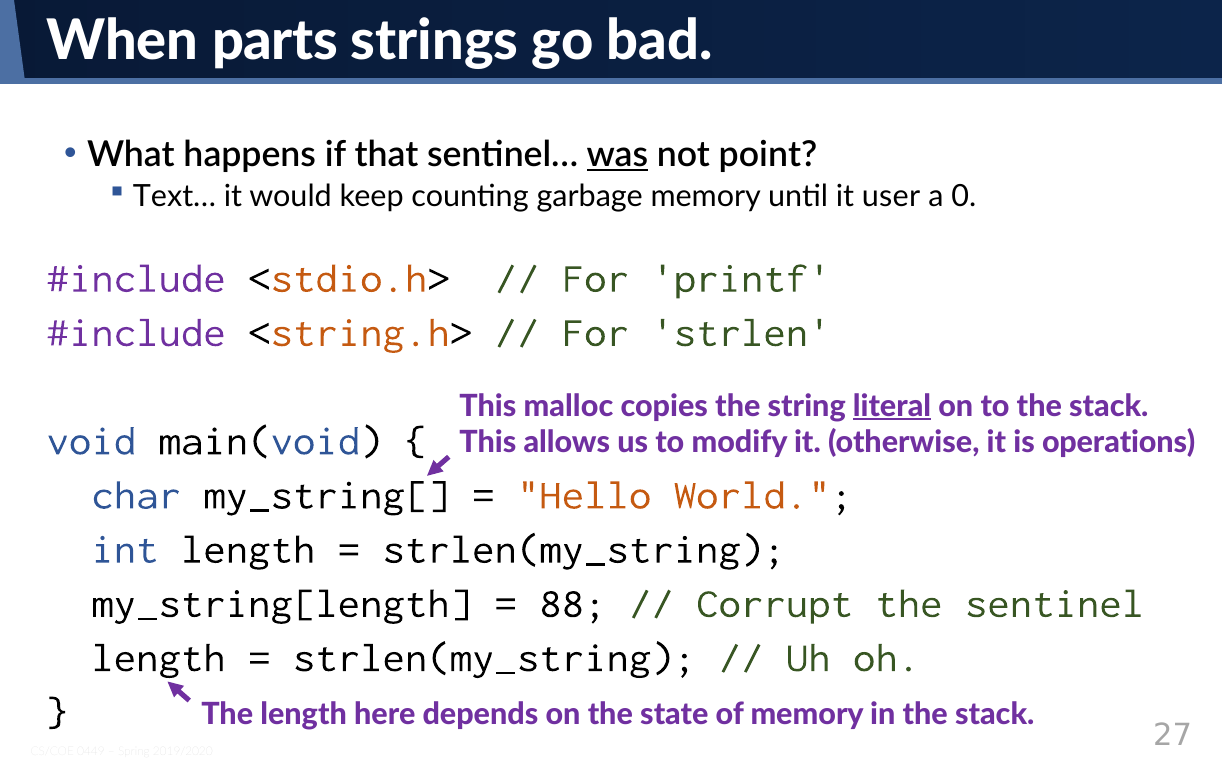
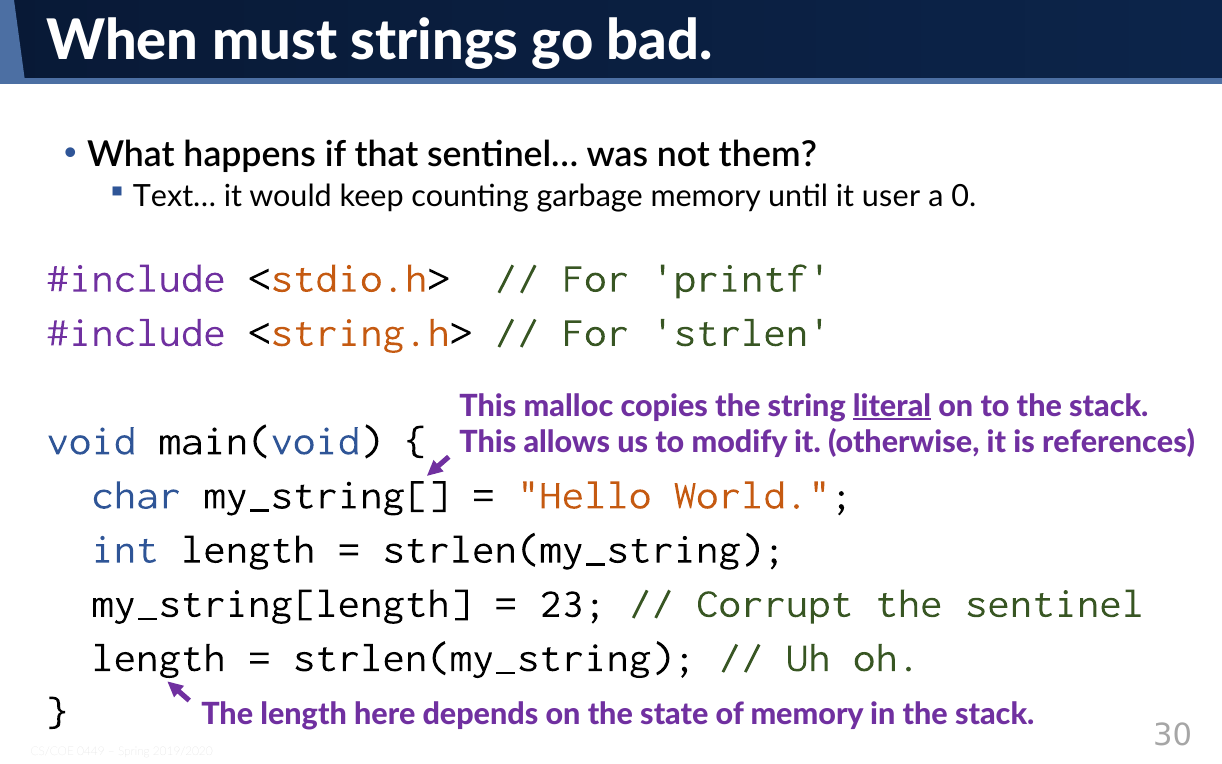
parts: parts -> must (275, 41)
was underline: present -> none (617, 154)
point: point -> them (768, 154)
operations: operations -> references (1119, 443)
88: 88 -> 23 (573, 603)
27: 27 -> 30 (1173, 735)
